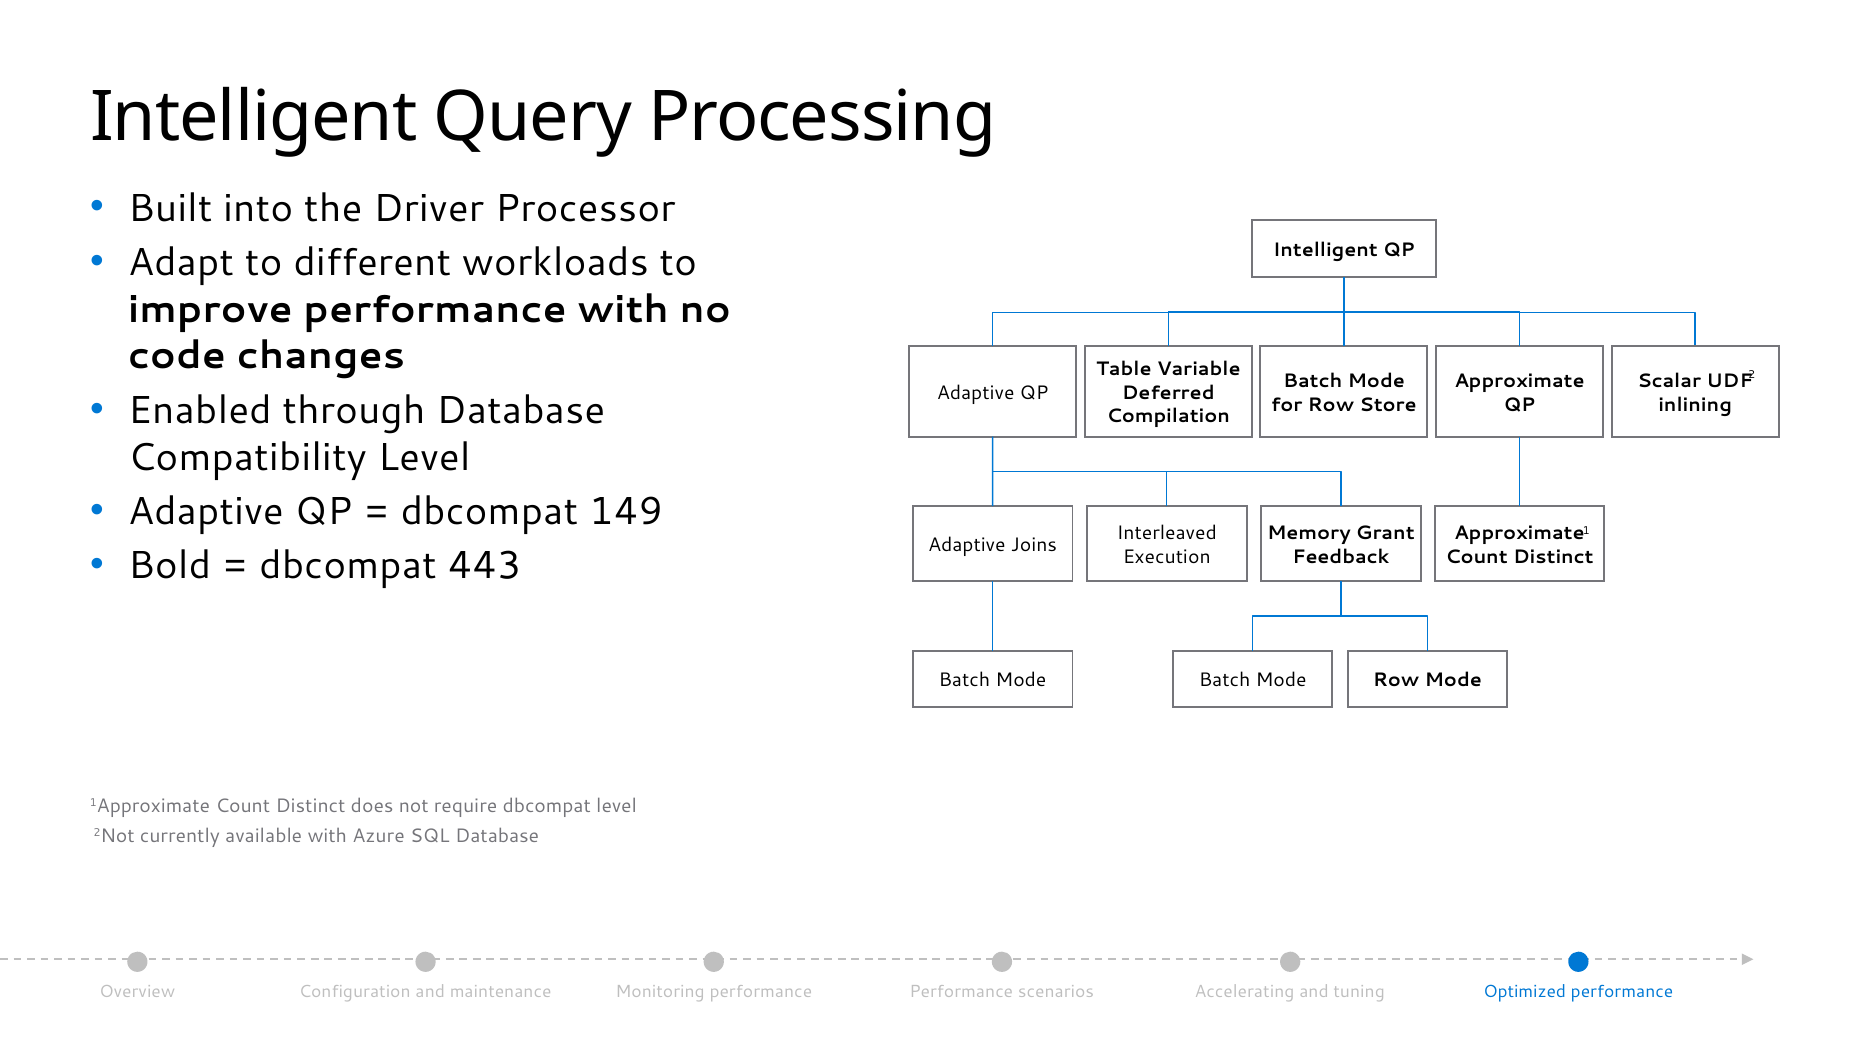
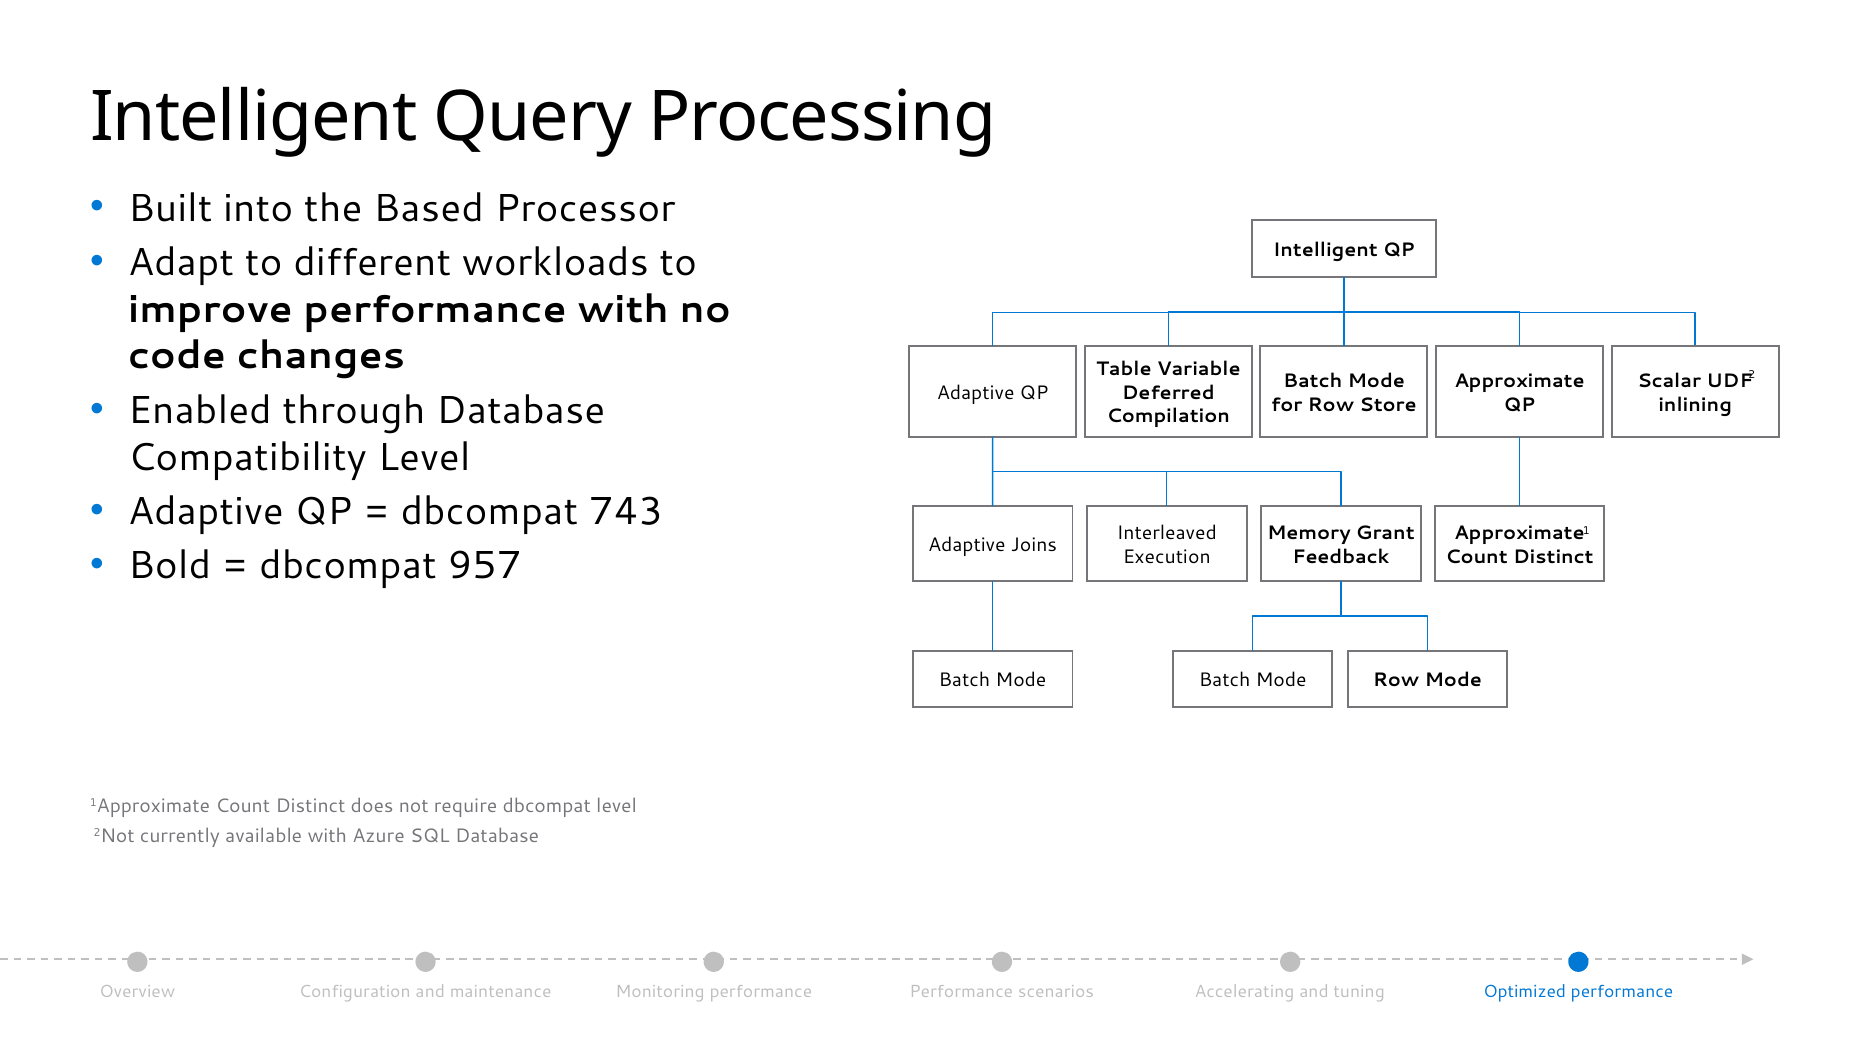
Driver: Driver -> Based (429, 208)
149: 149 -> 743 (626, 512)
443: 443 -> 957 (485, 567)
